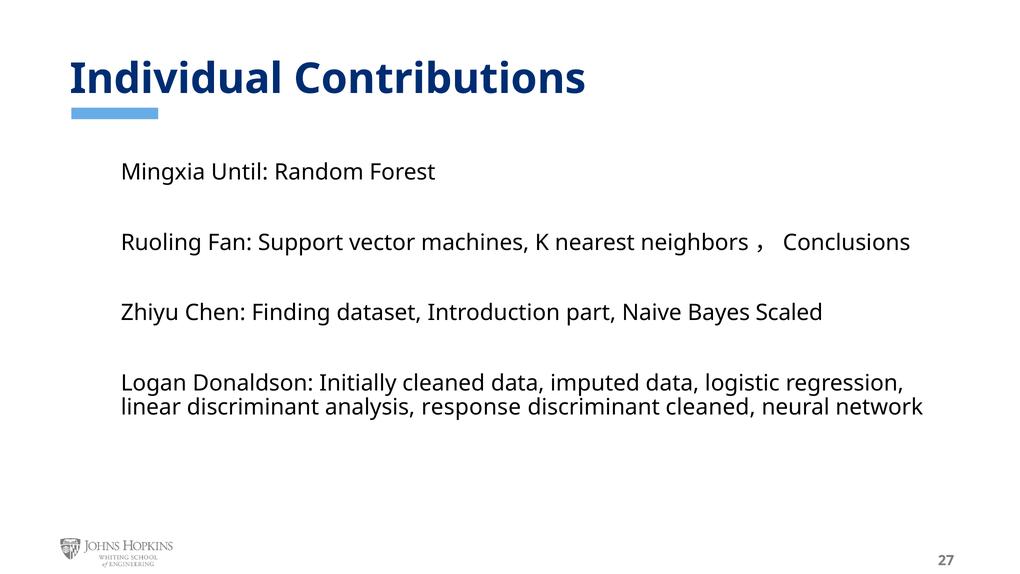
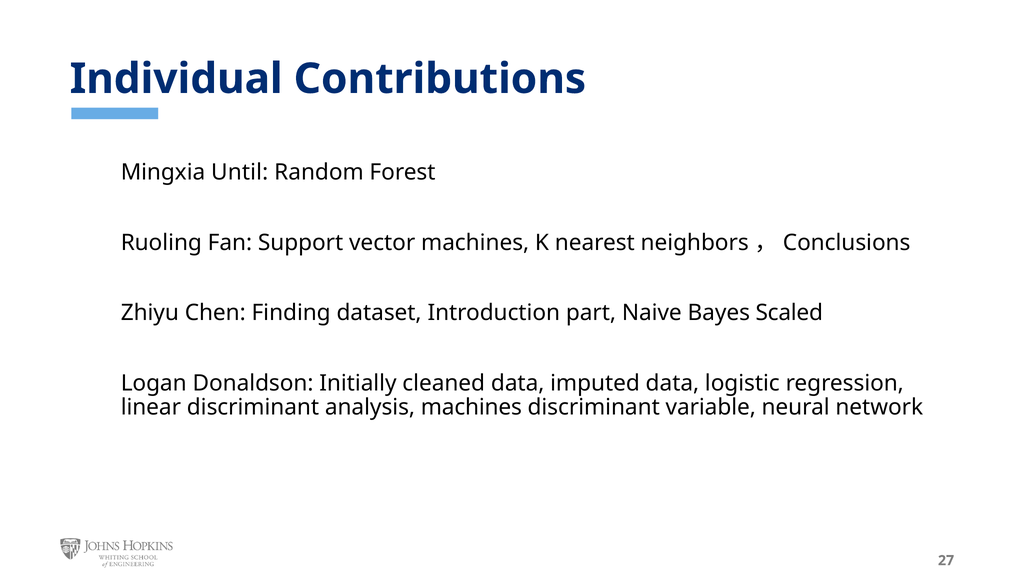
analysis response: response -> machines (471, 407)
discriminant cleaned: cleaned -> variable (711, 407)
